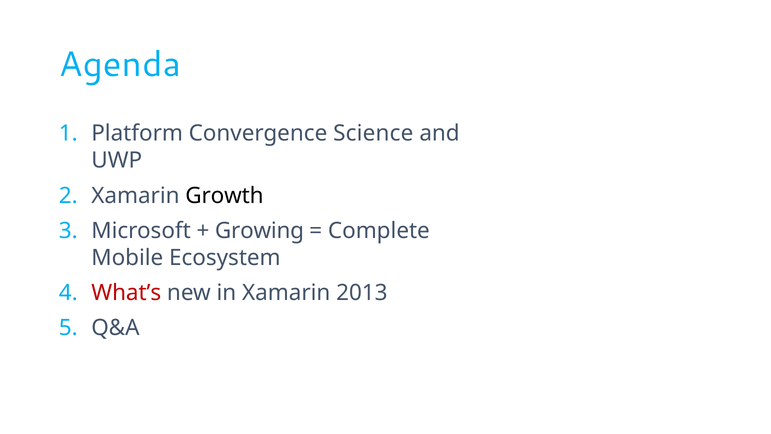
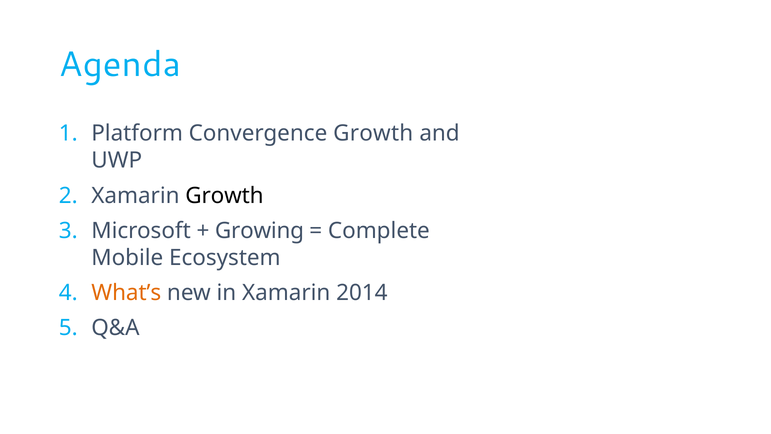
Convergence Science: Science -> Growth (373, 133)
What’s colour: red -> orange (126, 293)
2013: 2013 -> 2014 (362, 293)
